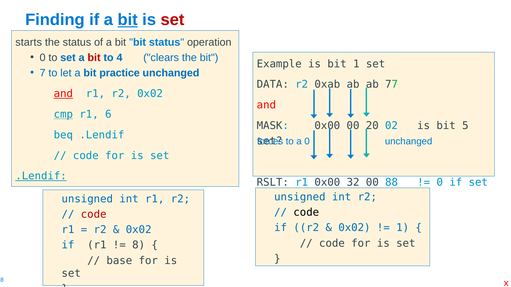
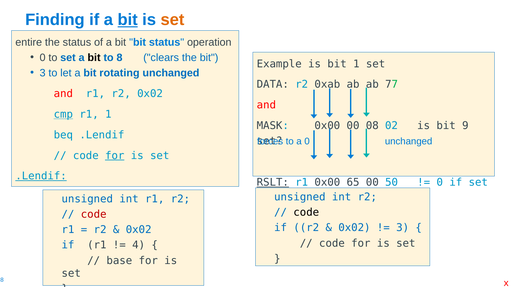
set colour: red -> orange (172, 20)
starts: starts -> entire (29, 42)
bit colour: red -> black (94, 58)
4: 4 -> 8 (119, 58)
7: 7 -> 3 (43, 73)
practice: practice -> rotating (119, 73)
and underline: present -> none (63, 94)
r1 6: 6 -> 1 (108, 114)
20: 20 -> 08 (372, 126)
5: 5 -> 9 (465, 126)
for underline: none -> present (115, 156)
RSLT underline: none -> present (273, 183)
32: 32 -> 65 (353, 183)
88: 88 -> 50 (392, 183)
1: 1 -> 3 (403, 228)
8: 8 -> 4 (139, 245)
